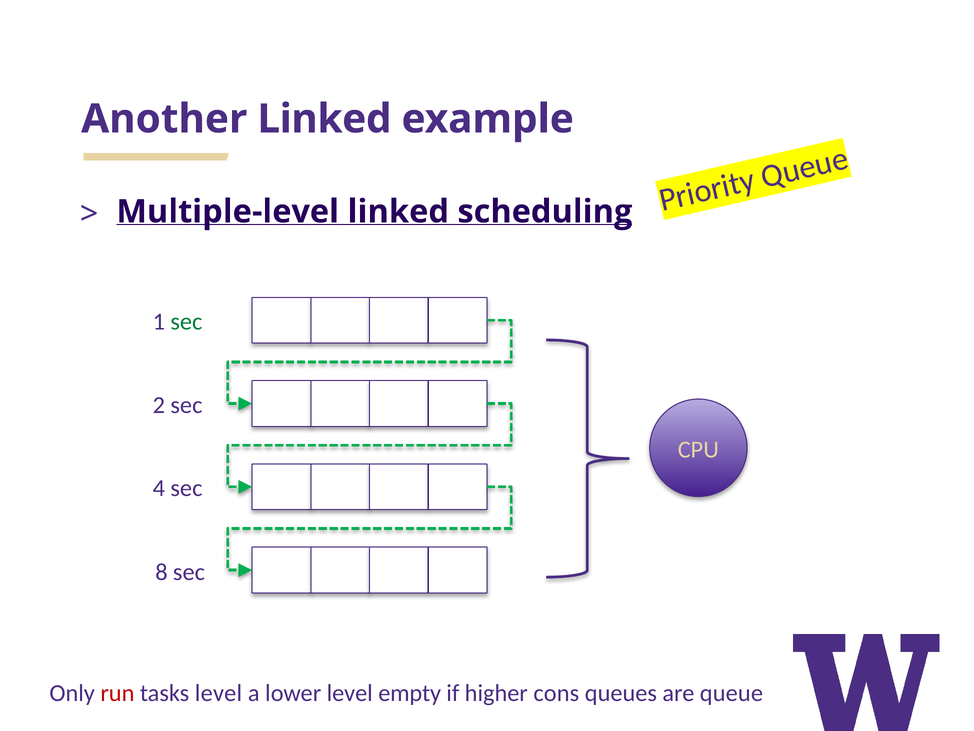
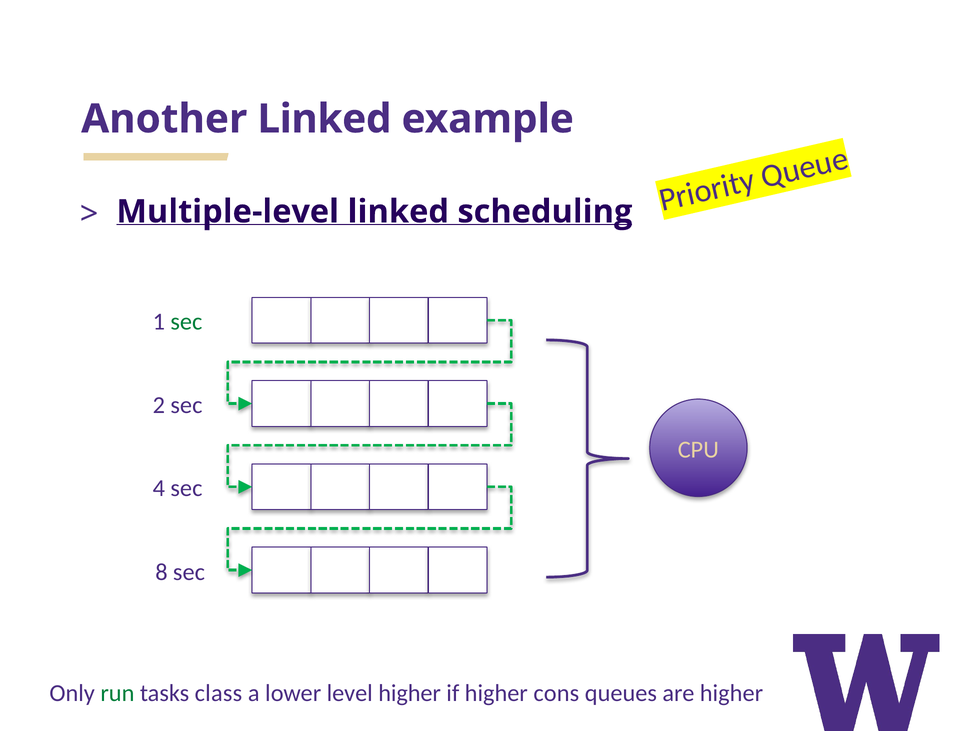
run colour: red -> green (117, 693)
tasks level: level -> class (218, 693)
level empty: empty -> higher (410, 693)
are queue: queue -> higher (731, 693)
